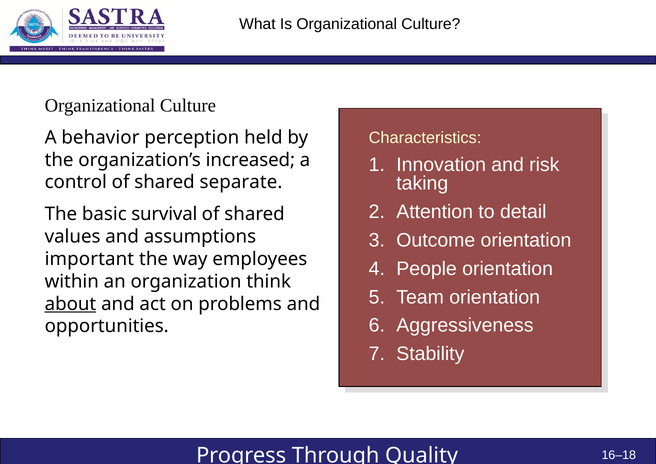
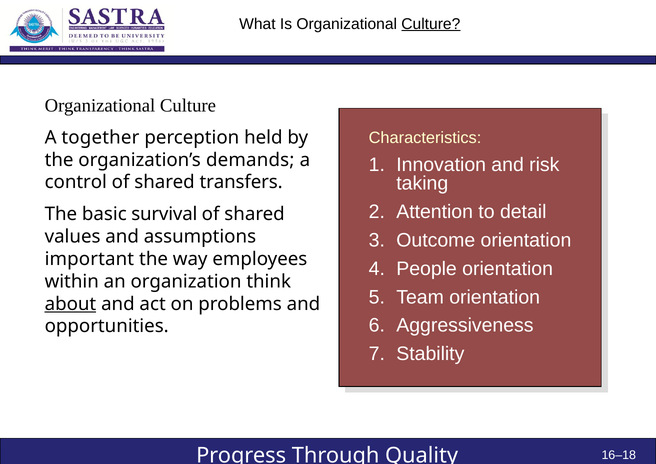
Culture underline: none -> present (431, 24)
behavior: behavior -> together (100, 137)
increased: increased -> demands (250, 160)
separate: separate -> transfers (241, 182)
